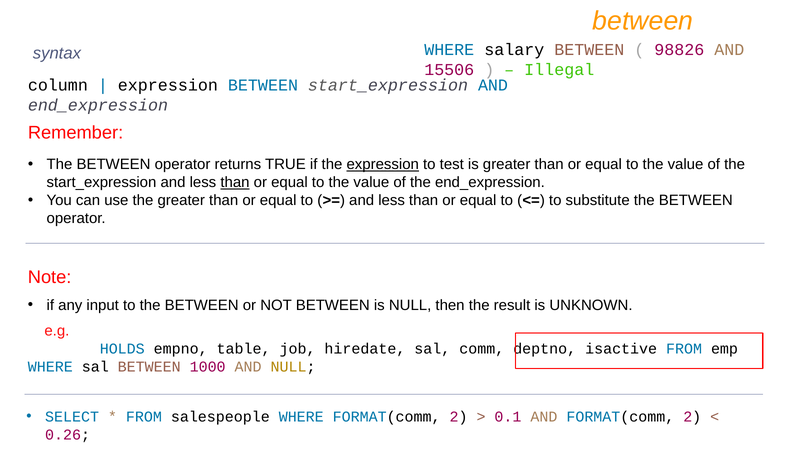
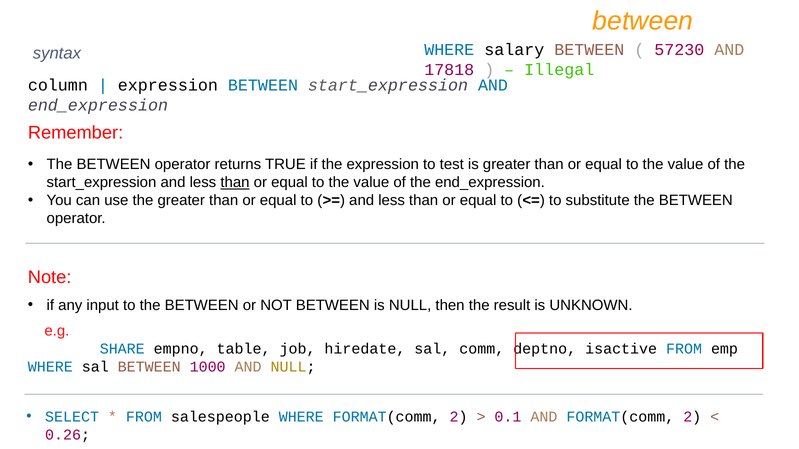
98826: 98826 -> 57230 (679, 50)
15506: 15506 -> 17818 (449, 70)
expression underline: present -> none (383, 165)
HOLDS: HOLDS -> SHARE (122, 349)
